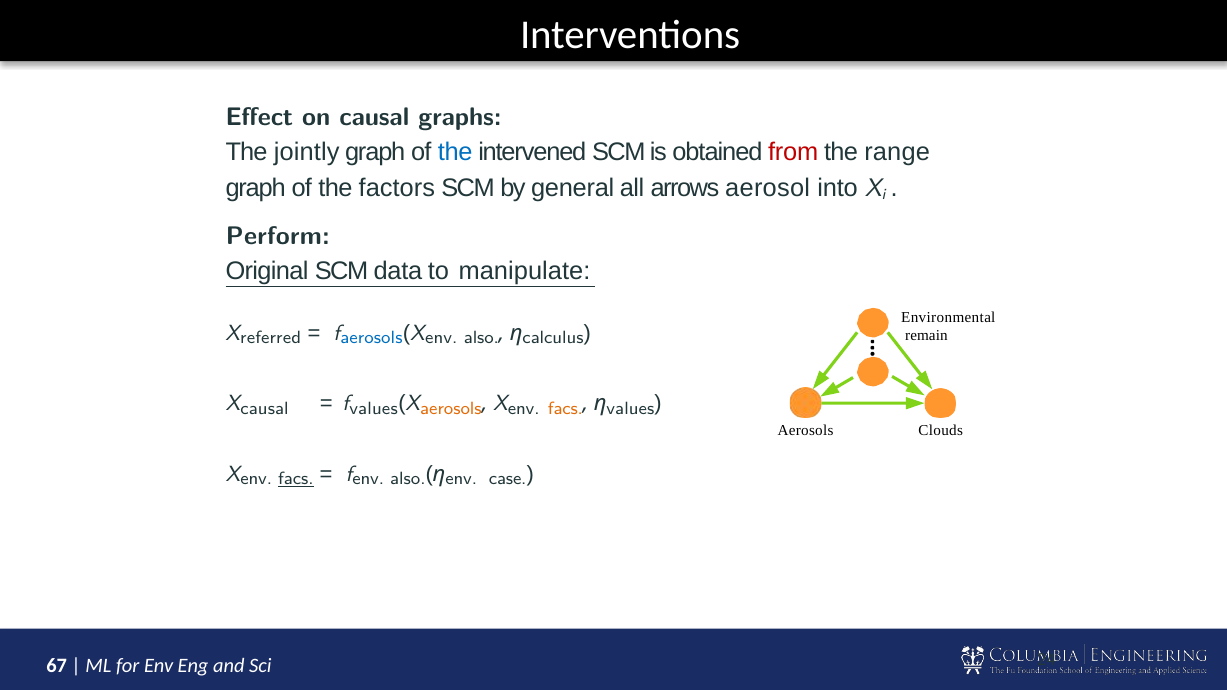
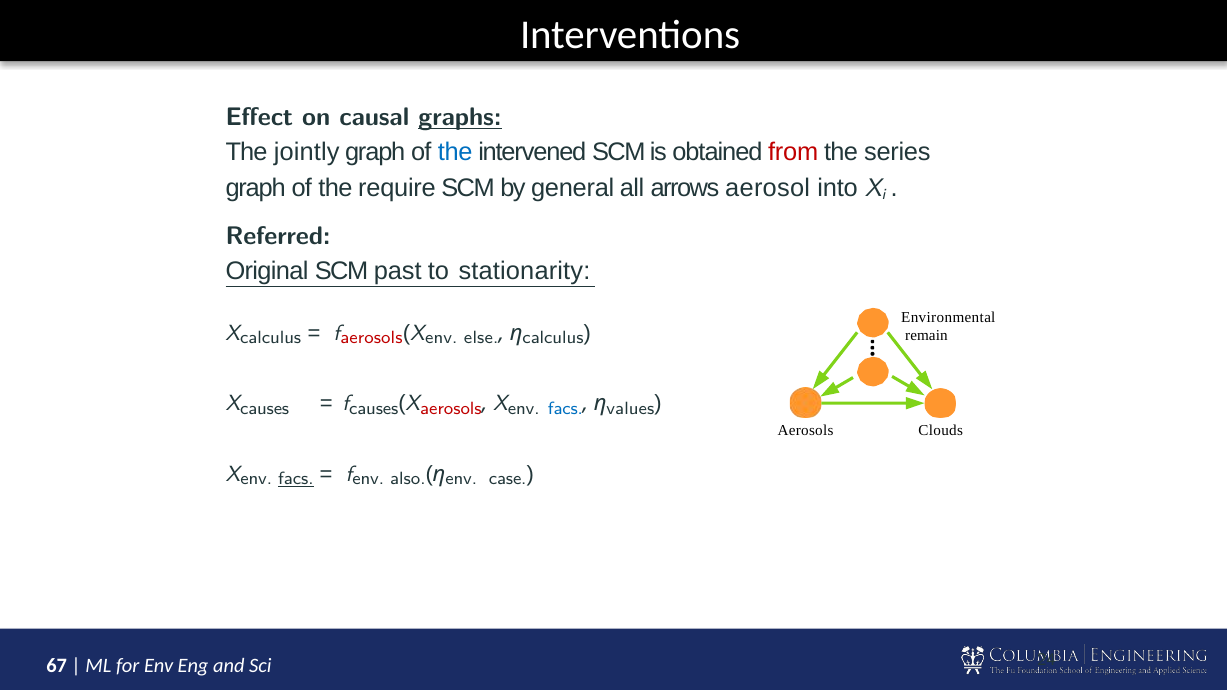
graphs underline: none -> present (460, 117)
range: range -> series (897, 152)
factors: factors -> require (397, 188)
Perform: Perform -> Referred (278, 236)
data: data -> past (398, 271)
manipulate: manipulate -> stationarity (524, 271)
referred: referred -> calculus (271, 338)
aerosols colour: blue -> red (371, 338)
also: also -> else (481, 338)
causal: causal -> causes (265, 408)
values: values -> causes (374, 408)
aerosols colour: orange -> red (451, 408)
facs colour: orange -> blue (565, 408)
